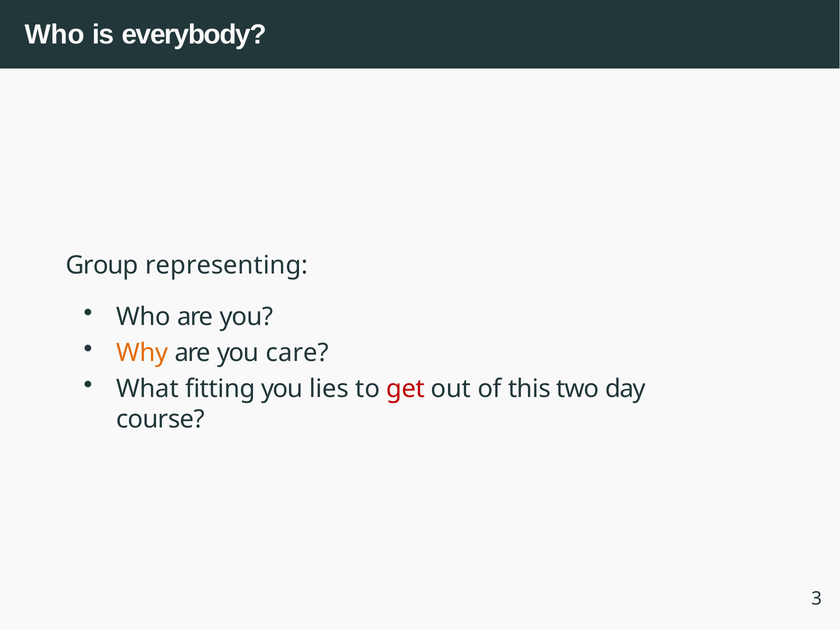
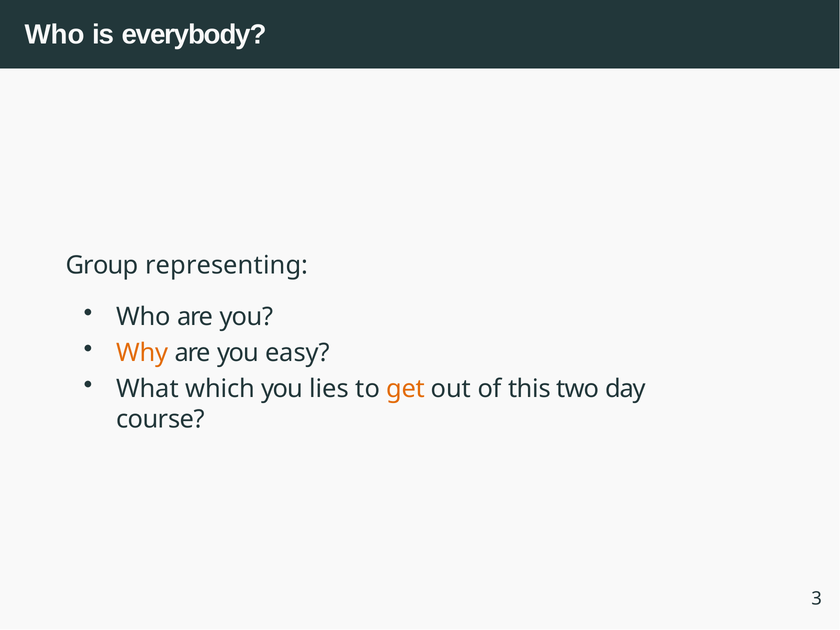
care: care -> easy (297, 353)
fitting: fitting -> which (220, 389)
get colour: red -> orange (406, 389)
